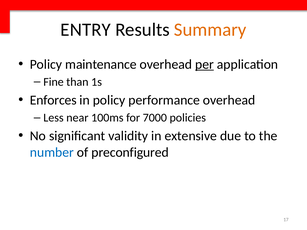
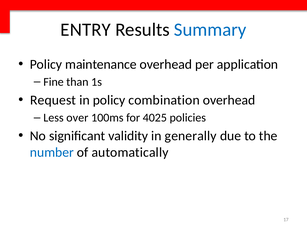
Summary colour: orange -> blue (210, 30)
per underline: present -> none (204, 64)
Enforces: Enforces -> Request (53, 100)
performance: performance -> combination (164, 100)
near: near -> over (77, 118)
7000: 7000 -> 4025 (155, 118)
extensive: extensive -> generally (191, 136)
preconfigured: preconfigured -> automatically (130, 152)
